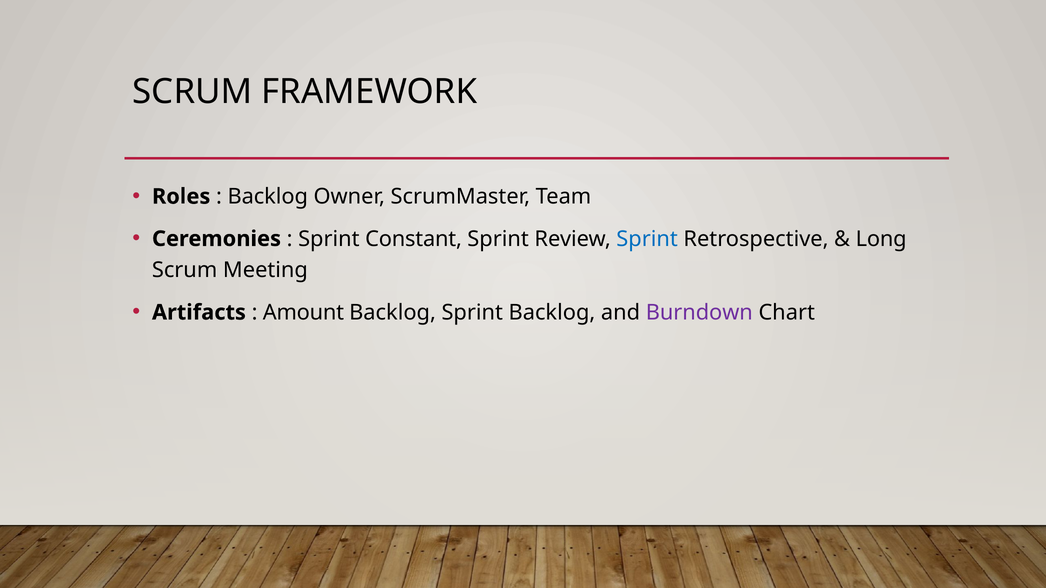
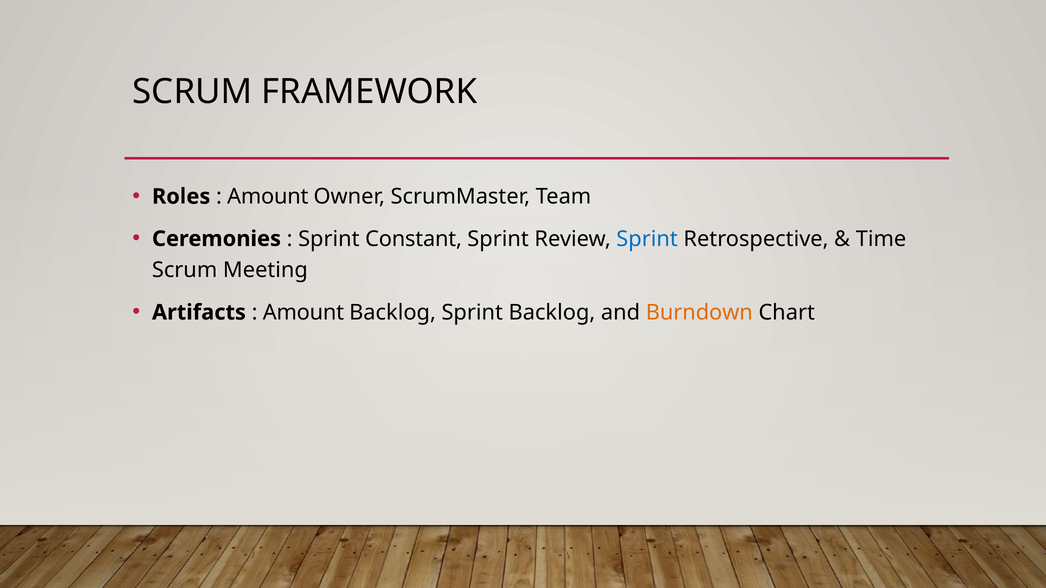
Backlog: Backlog -> Amount (268, 197)
Long: Long -> Time (881, 239)
Burndown colour: purple -> orange (699, 313)
